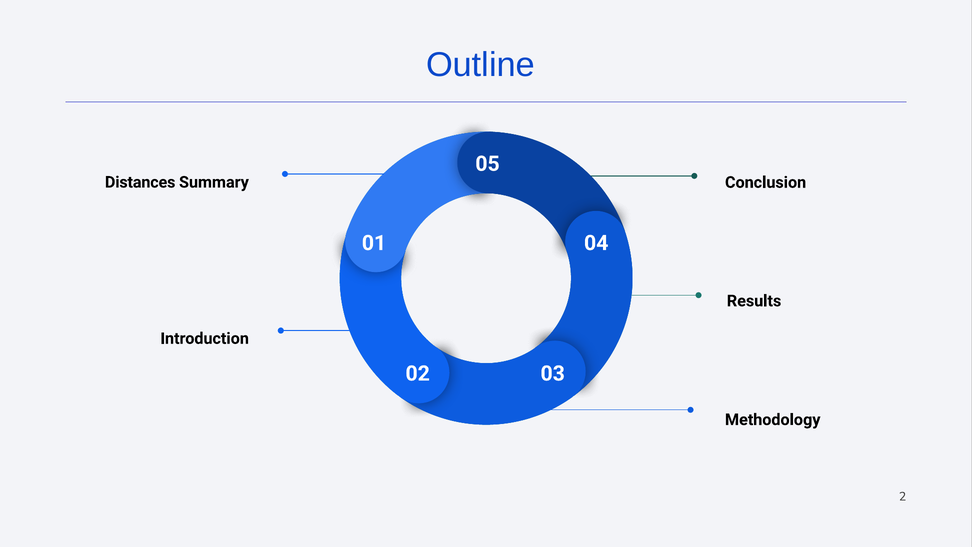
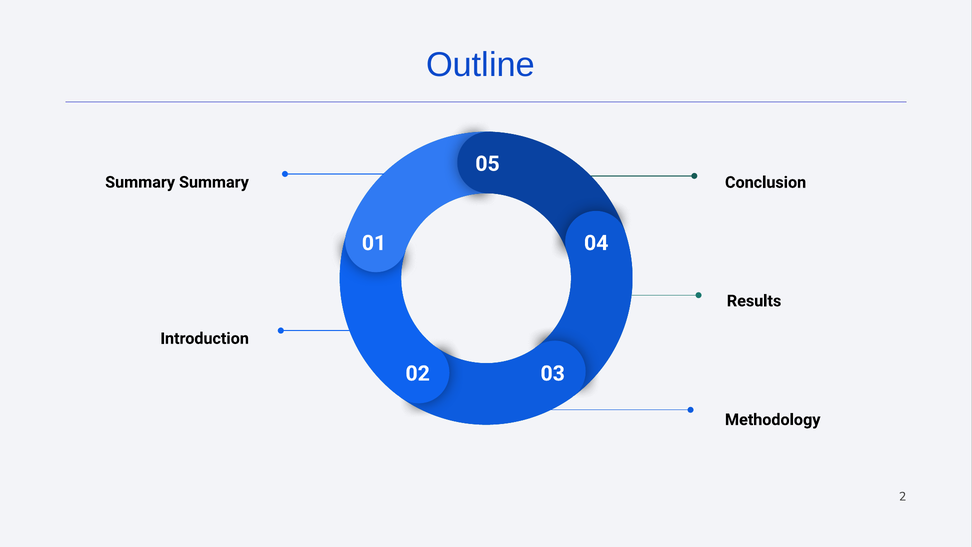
Distances: Distances -> Summary (140, 182)
